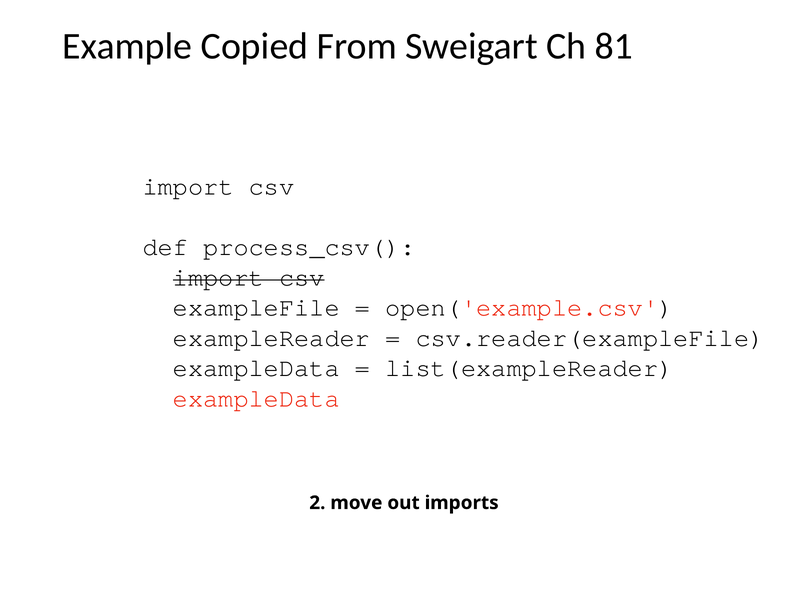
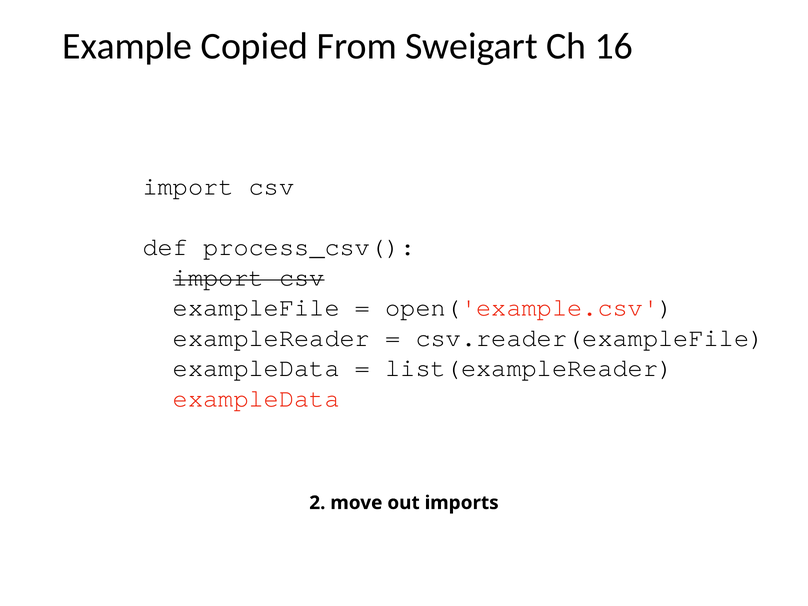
81: 81 -> 16 (614, 46)
